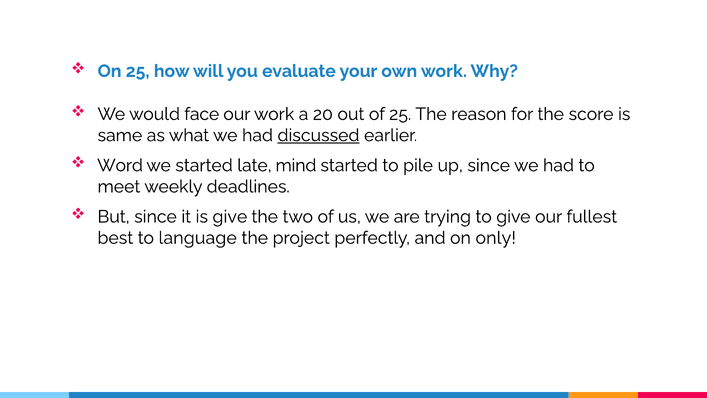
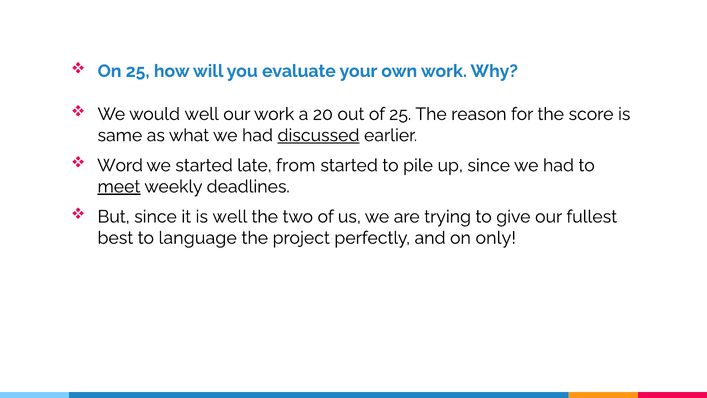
would face: face -> well (202, 114)
mind: mind -> from (296, 165)
meet underline: none -> present (119, 186)
is give: give -> well (230, 217)
